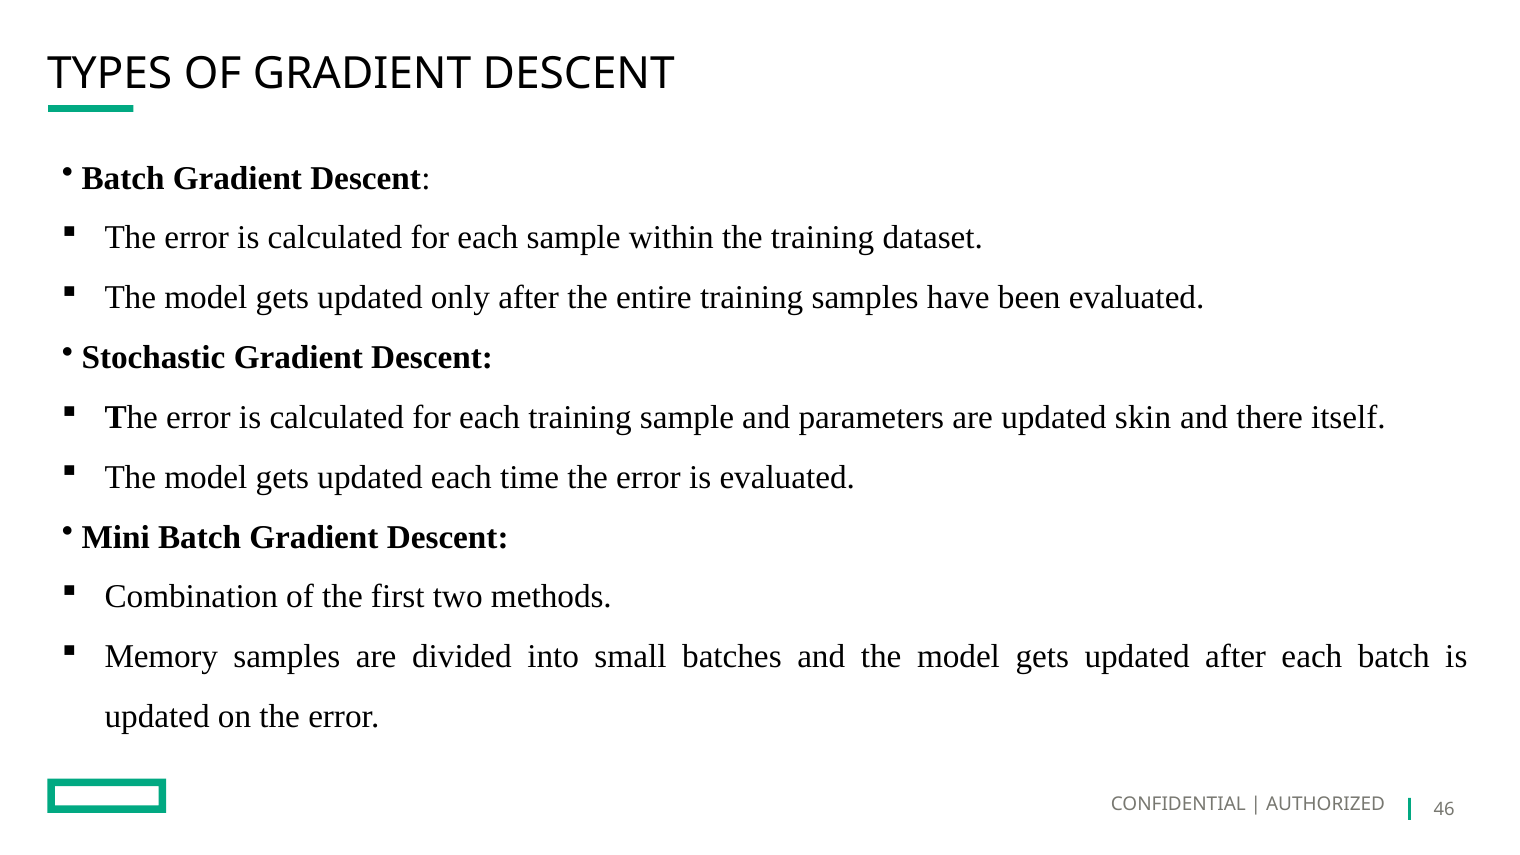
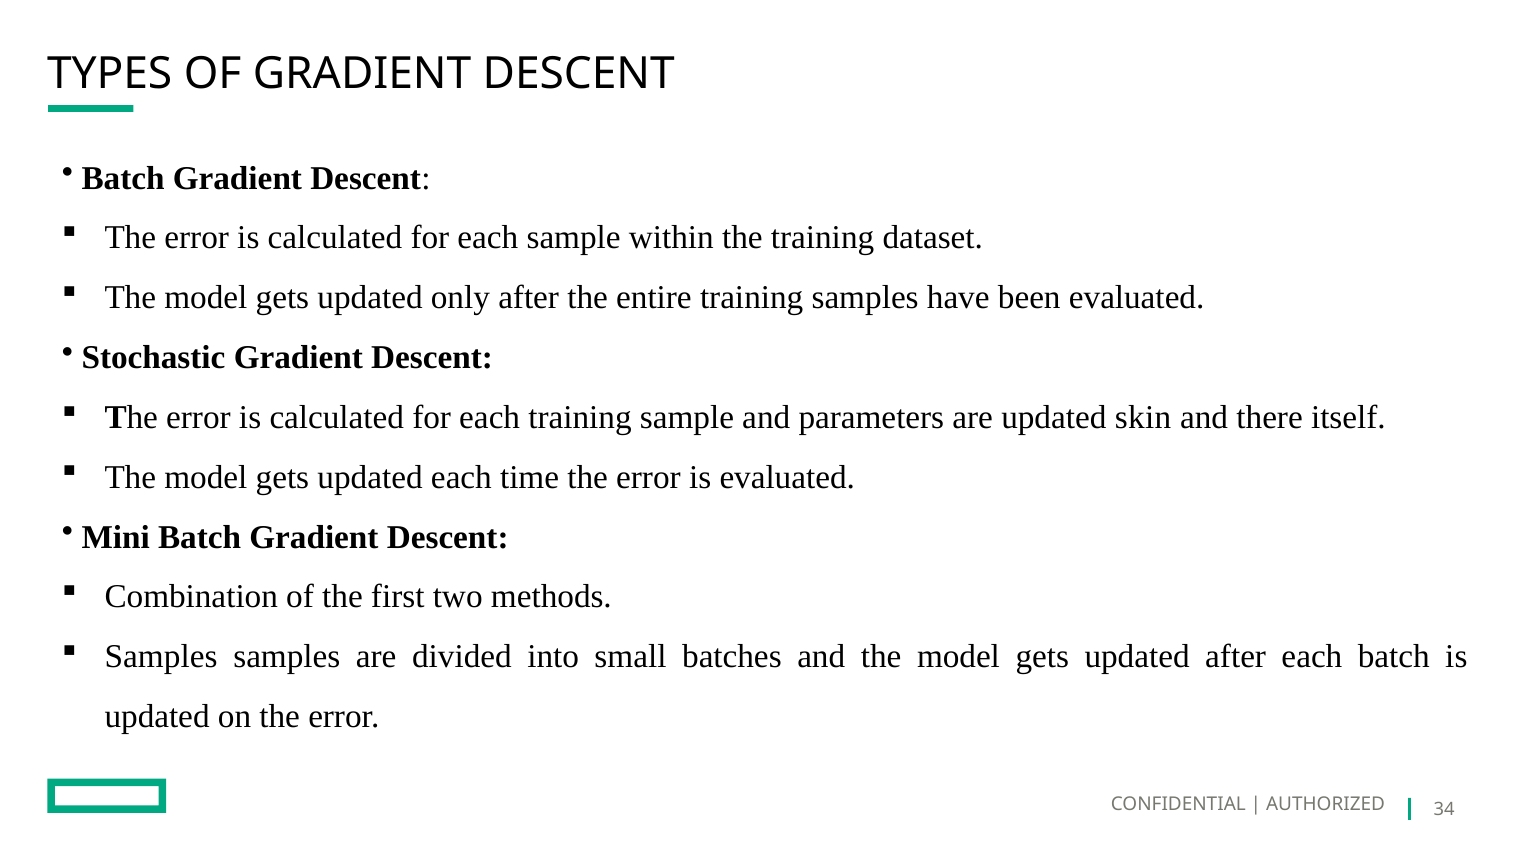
Memory: Memory -> Samples (161, 657)
46: 46 -> 34 (1444, 809)
